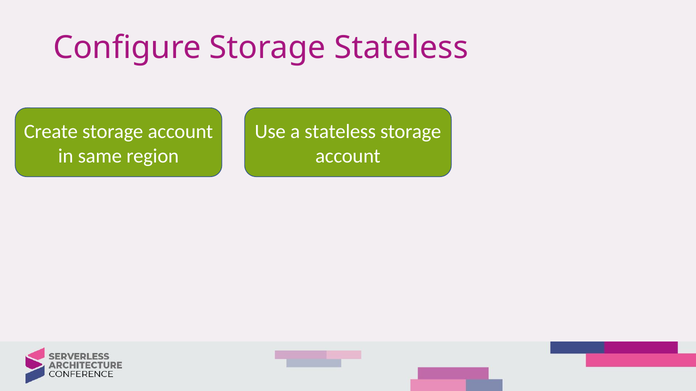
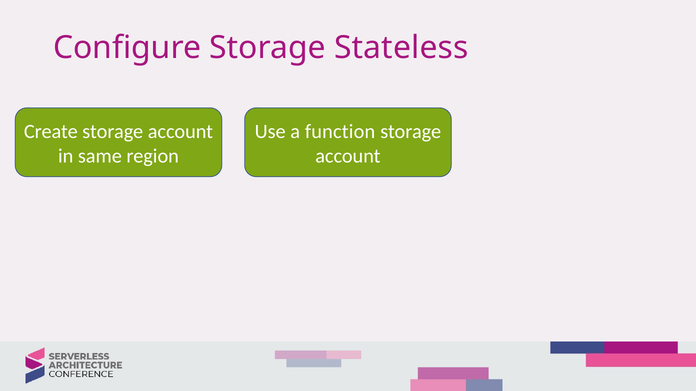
a stateless: stateless -> function (340, 132)
